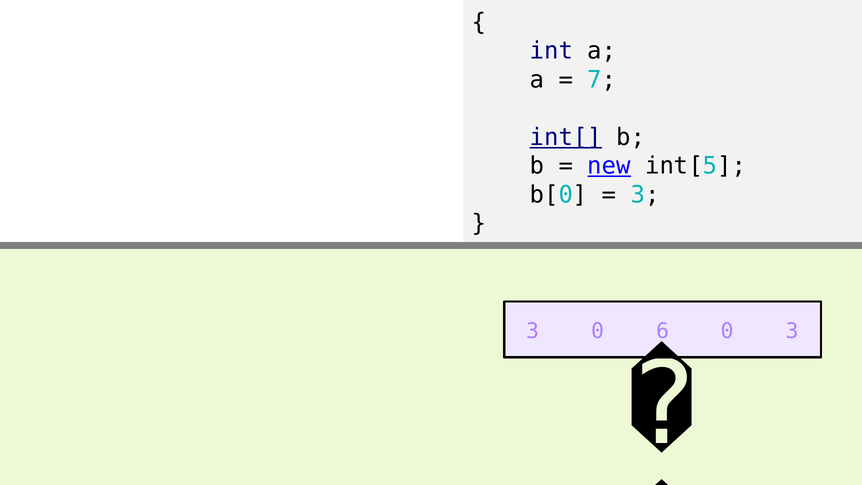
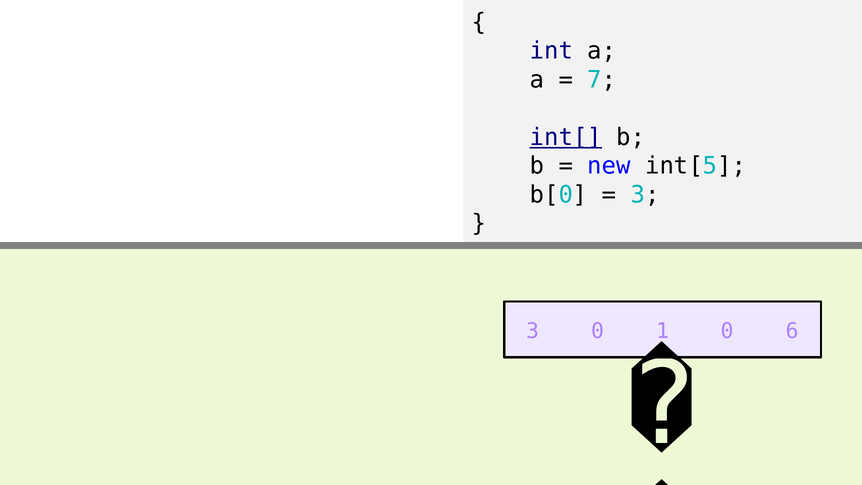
new underline: present -> none (609, 166)
6: 6 -> 1 (663, 331)
0 3: 3 -> 6 (792, 331)
